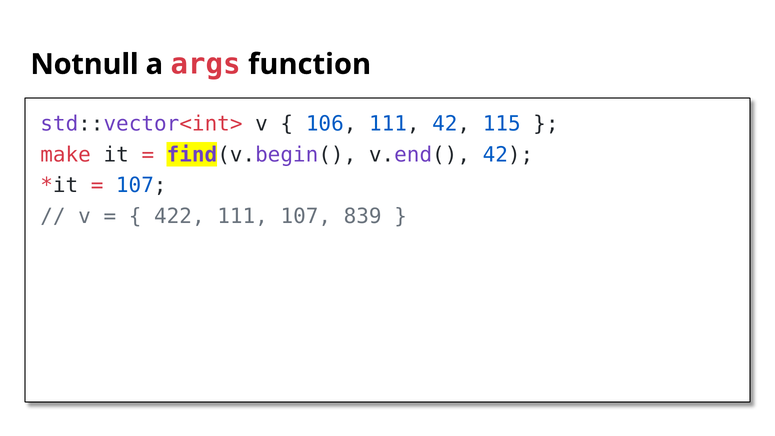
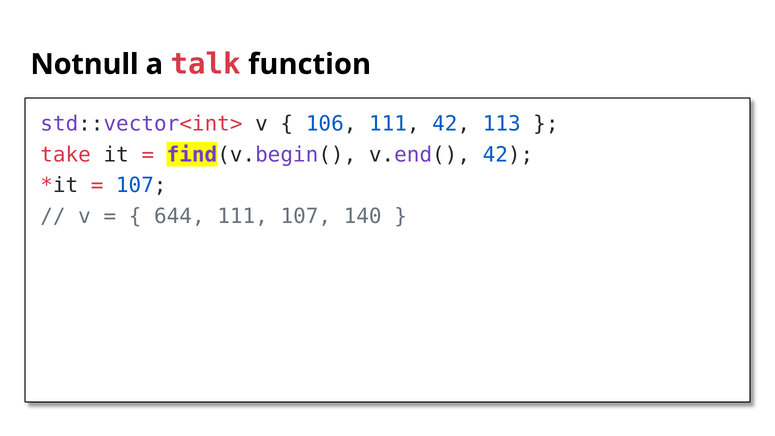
args: args -> talk (206, 64)
115: 115 -> 113 (502, 124)
make: make -> take (66, 155)
422: 422 -> 644 (179, 216)
839: 839 -> 140 (363, 216)
